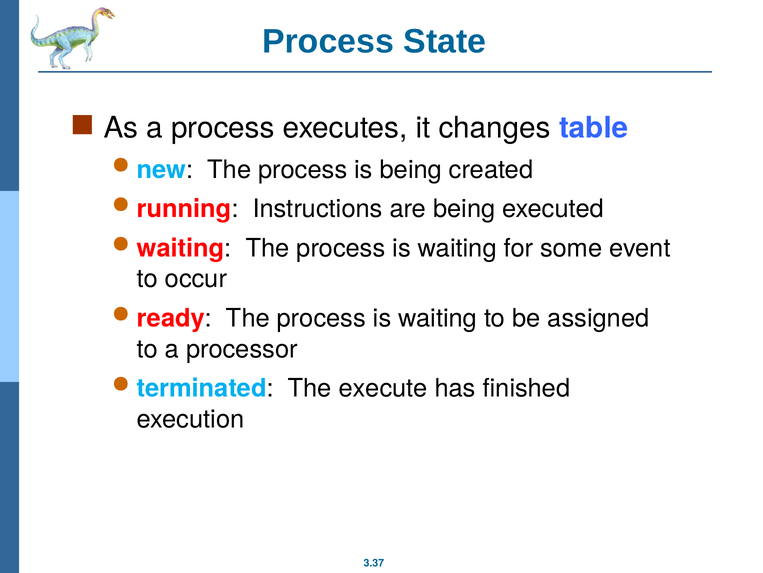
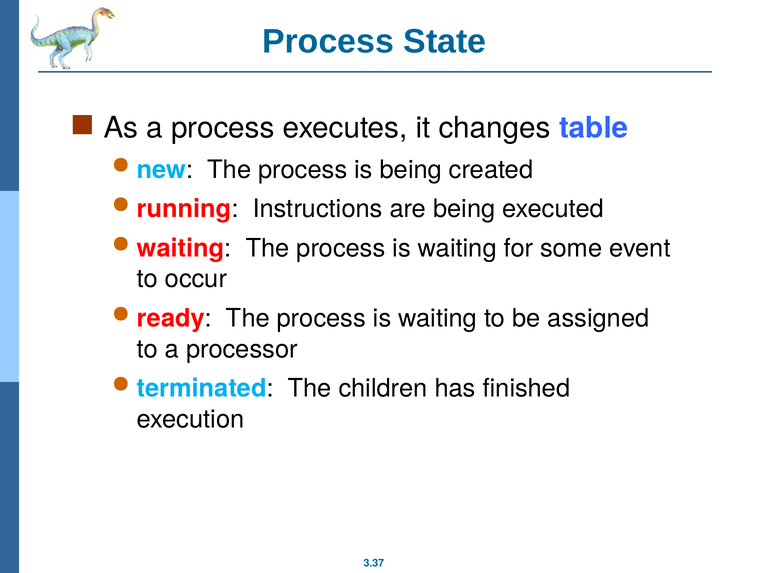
execute: execute -> children (383, 388)
